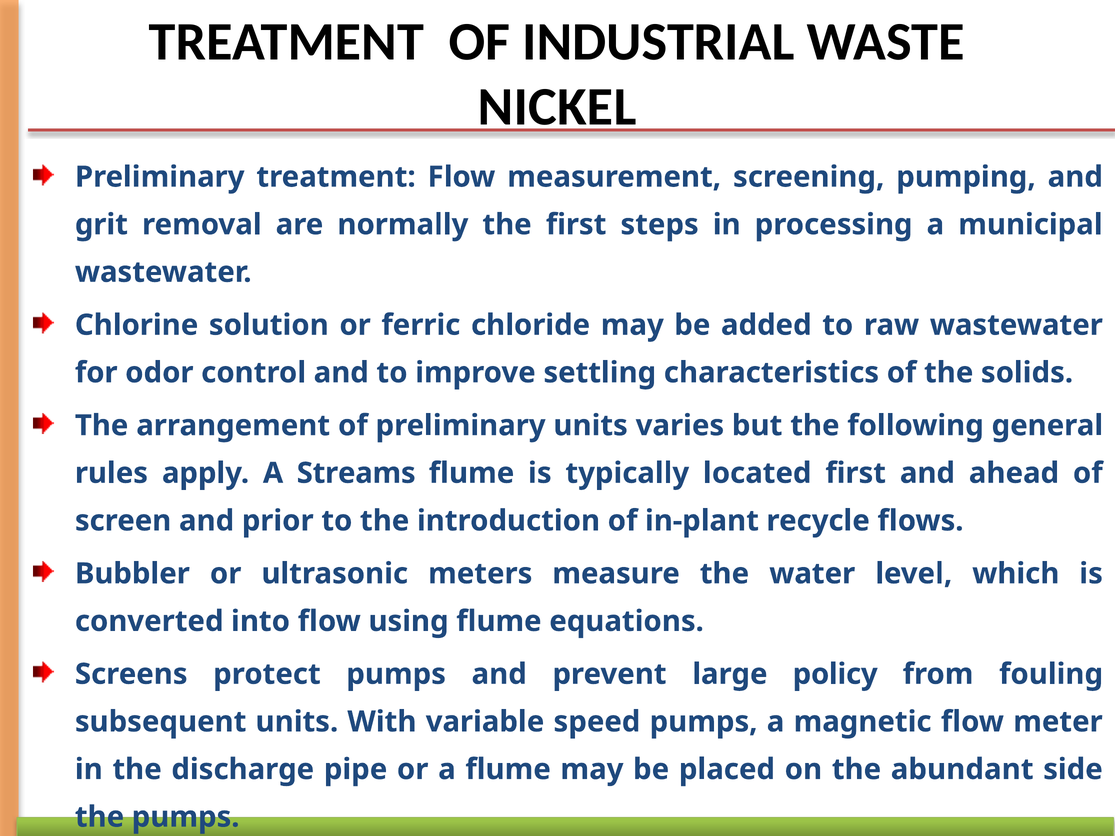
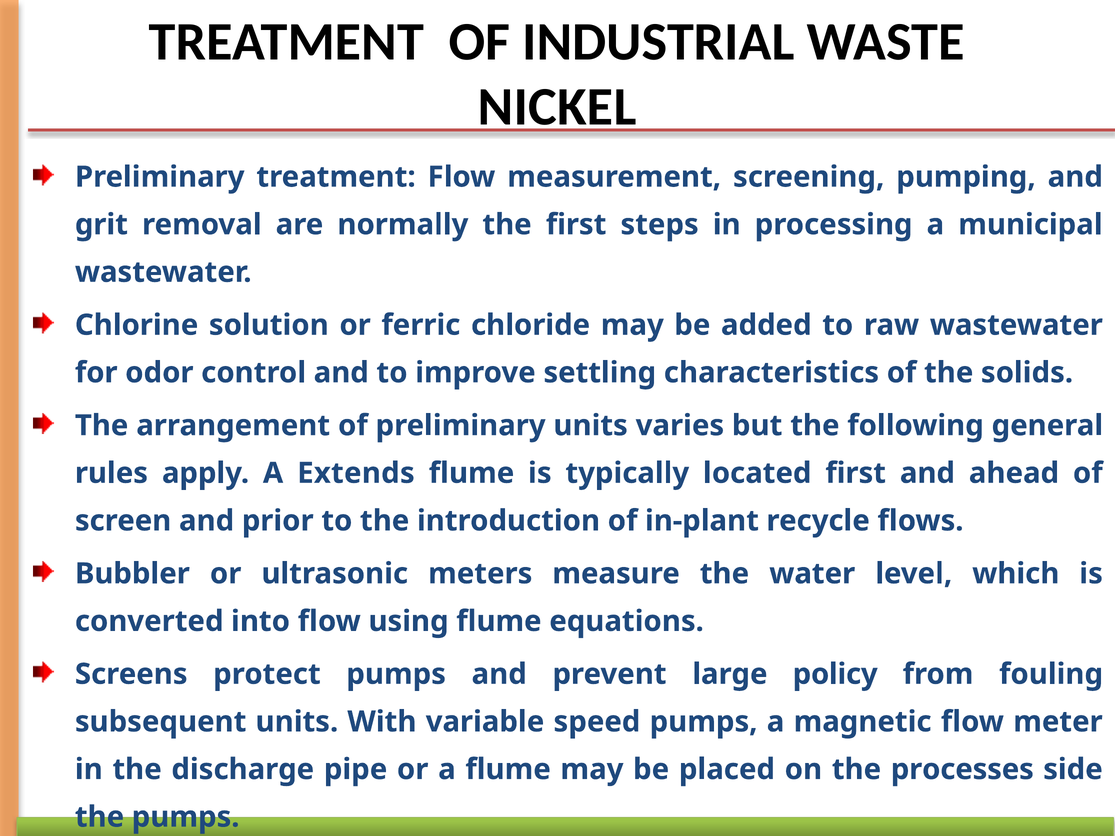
Streams: Streams -> Extends (356, 473)
abundant: abundant -> processes (962, 770)
